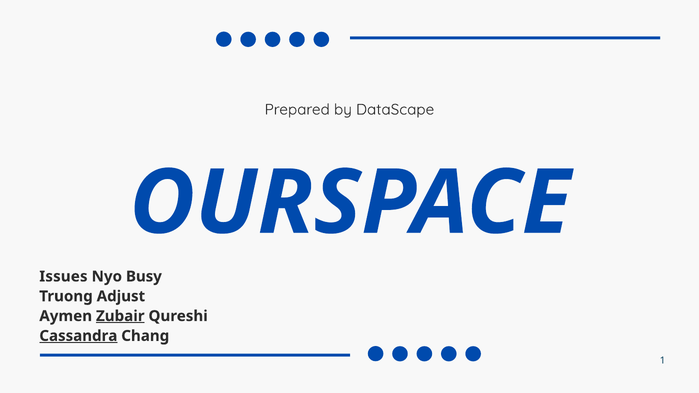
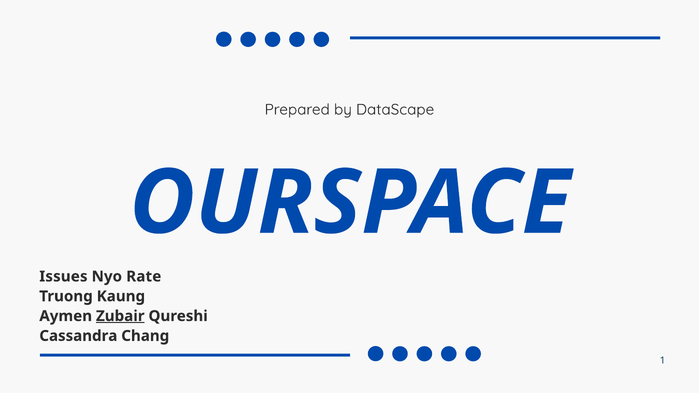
Busy: Busy -> Rate (144, 277)
Adjust: Adjust -> Kaung (121, 296)
Cassandra underline: present -> none (78, 336)
